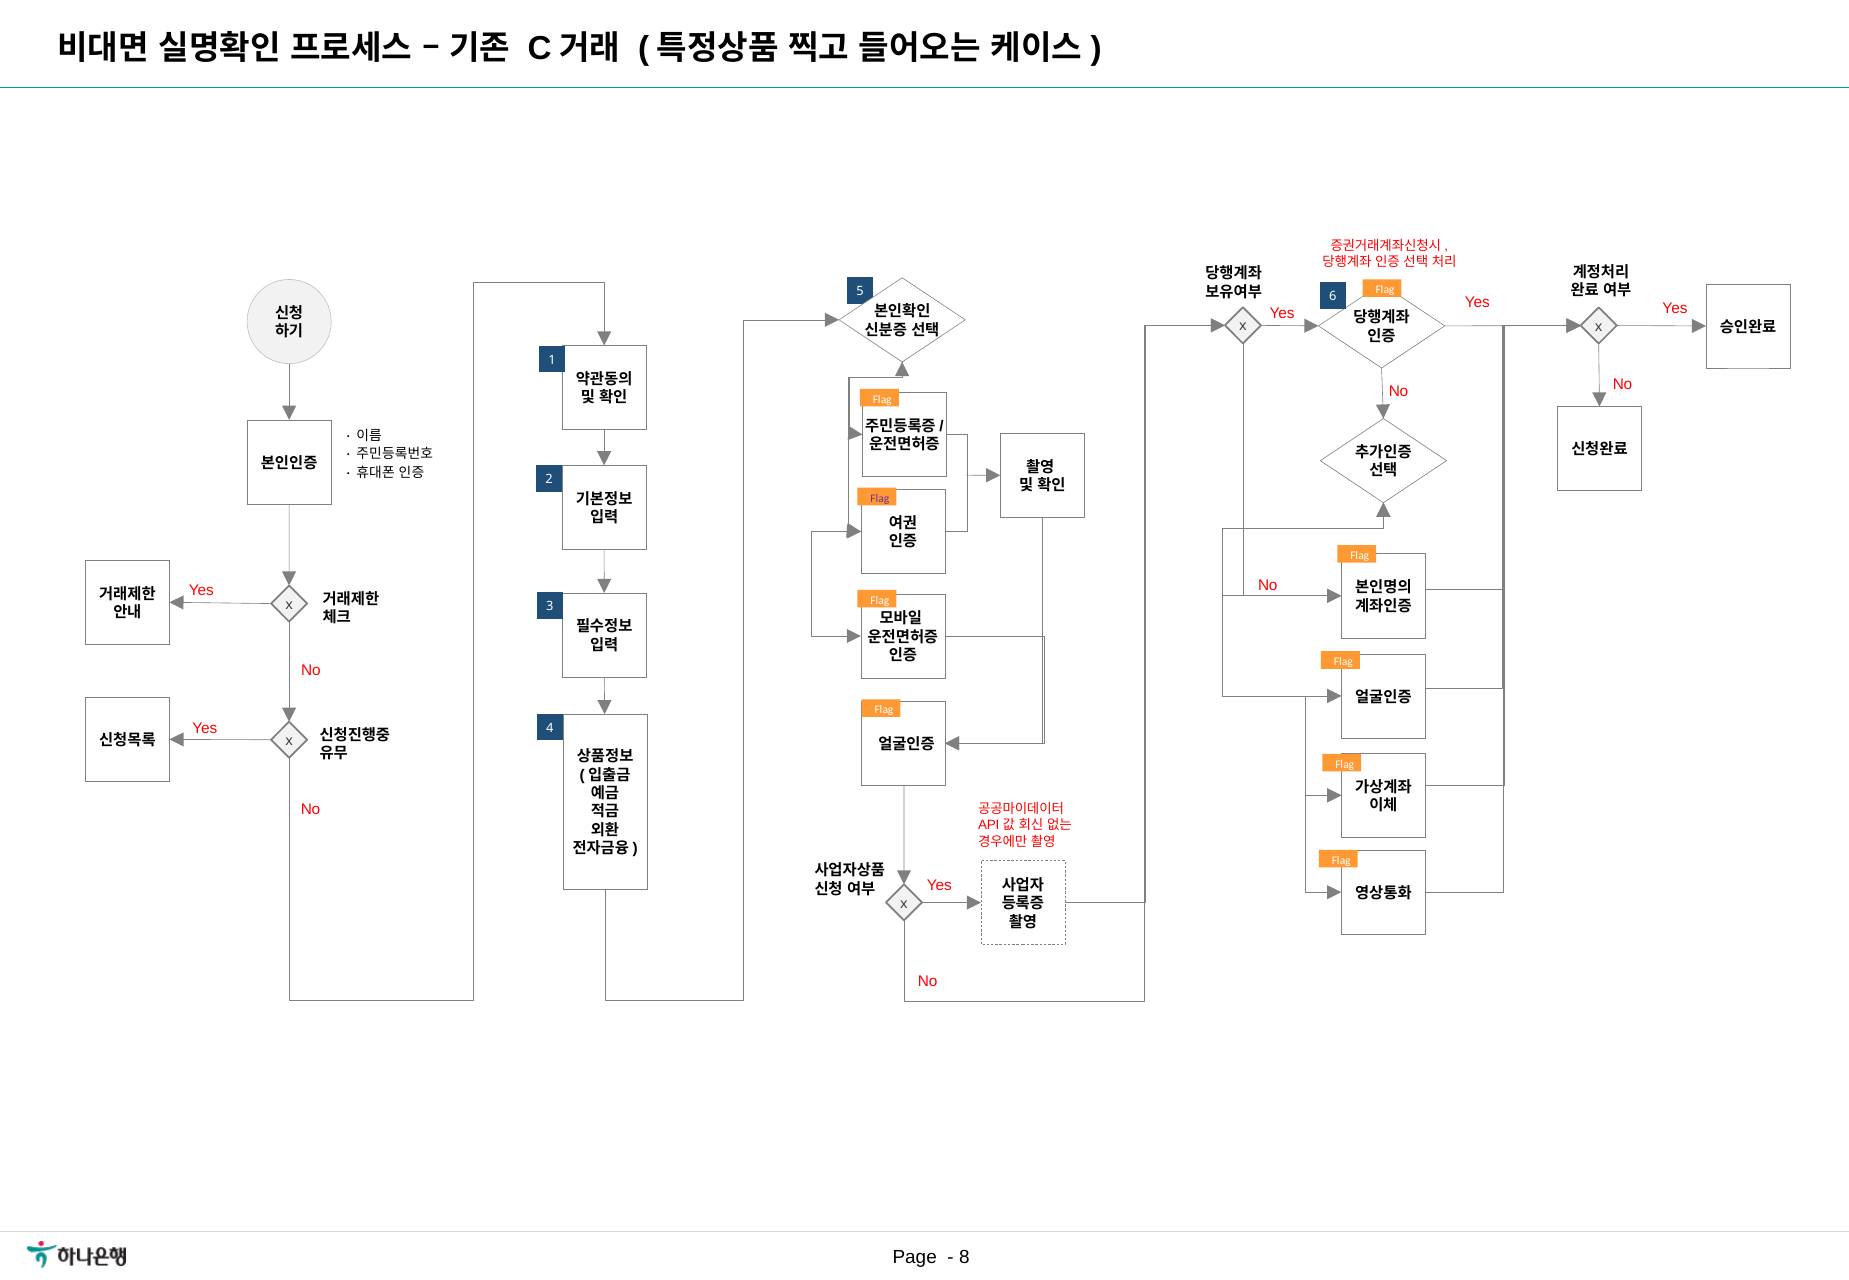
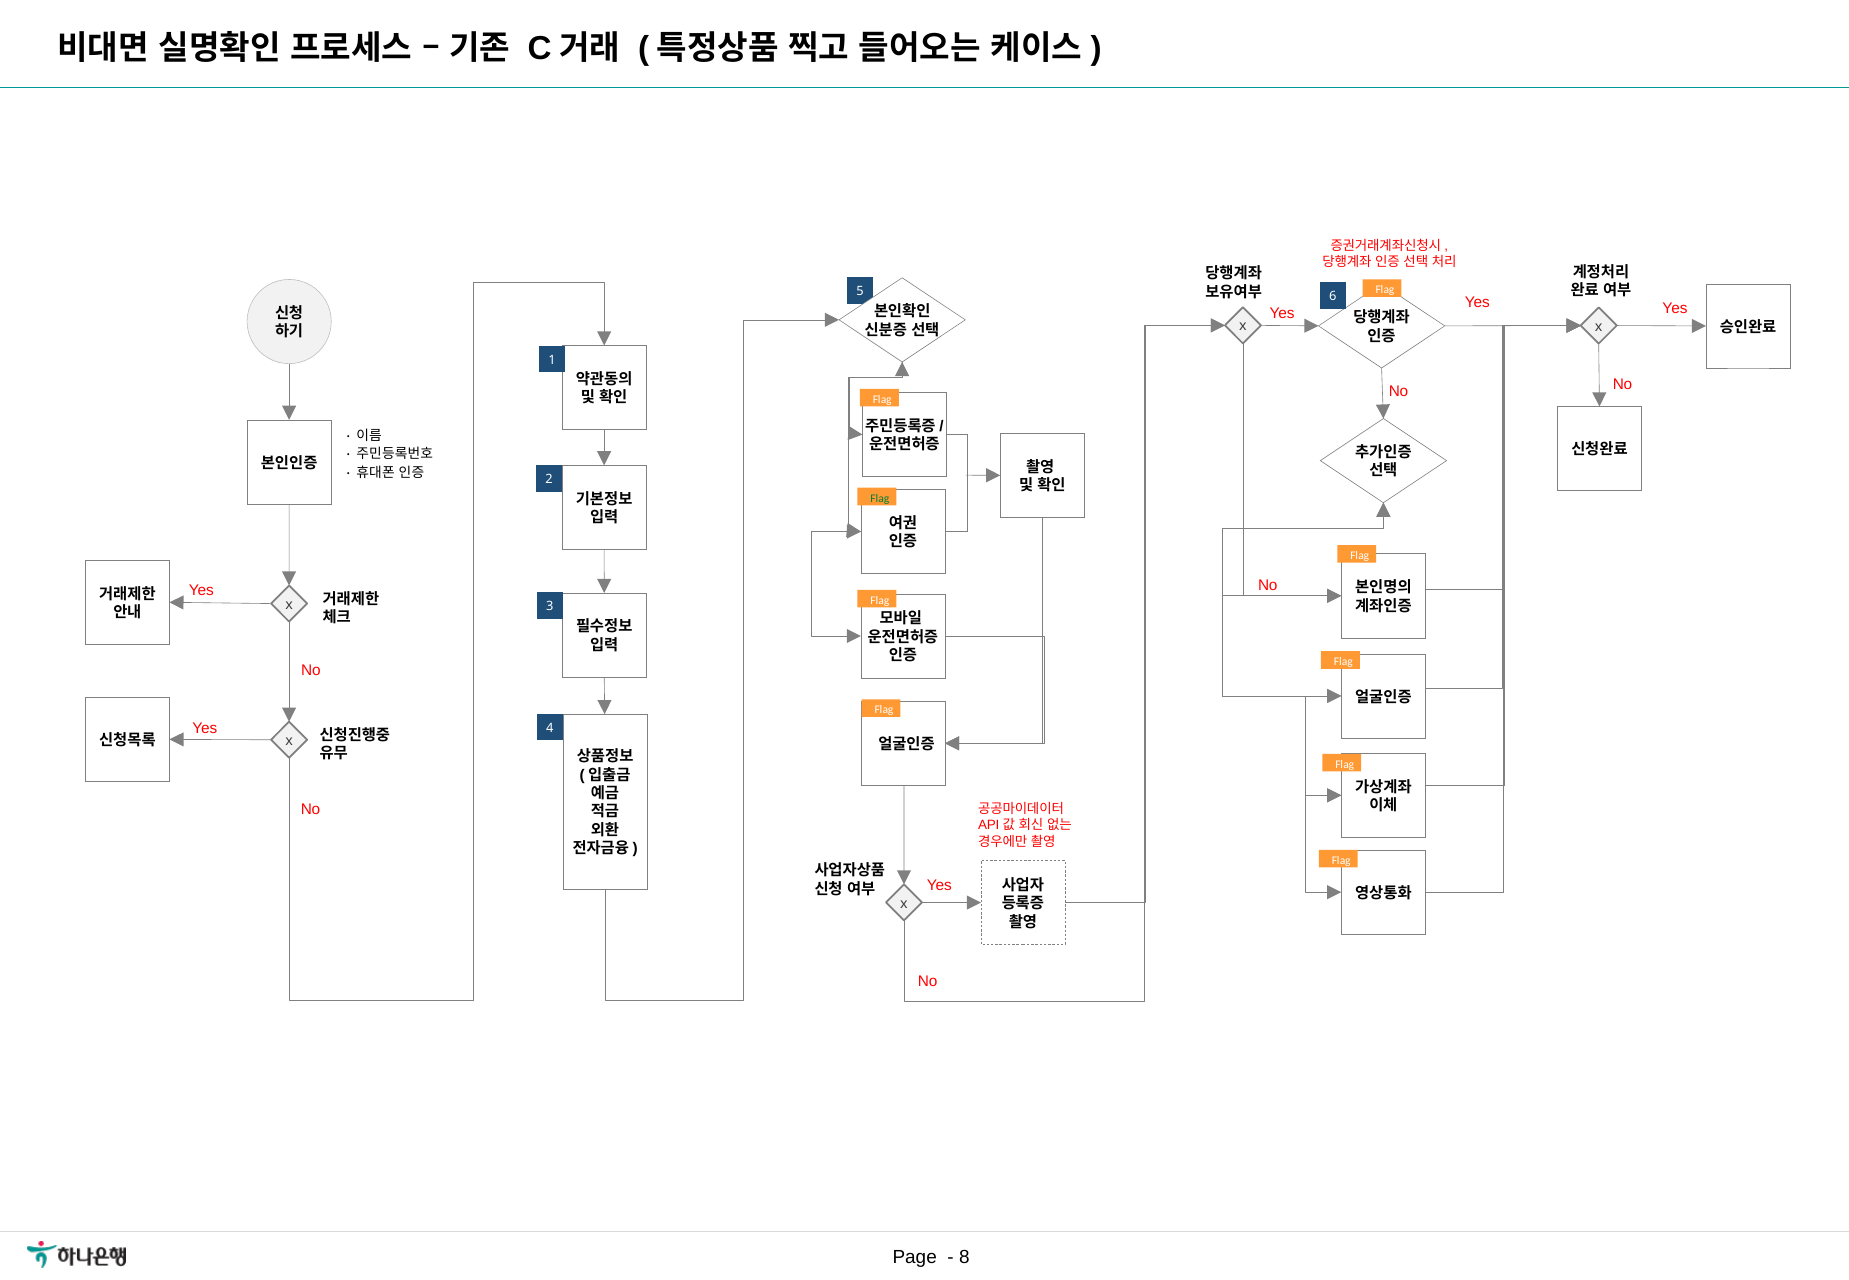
Flag colour: purple -> green (880, 498)
